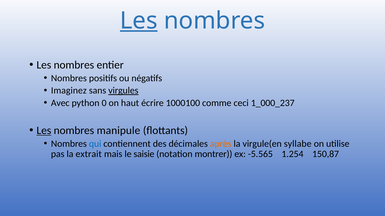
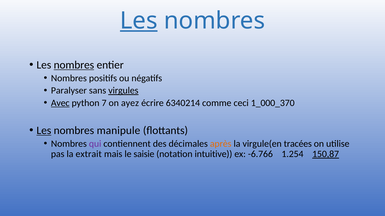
nombres underline: none -> present (74, 65)
Imaginez: Imaginez -> Paralyser (69, 91)
Avec underline: none -> present (60, 103)
0: 0 -> 7 (104, 103)
haut: haut -> ayez (130, 103)
1000100: 1000100 -> 6340214 (183, 103)
1_000_237: 1_000_237 -> 1_000_370 (273, 103)
qui colour: blue -> purple (95, 144)
syllabe: syllabe -> tracées (298, 144)
montrer: montrer -> intuitive (213, 154)
-5.565: -5.565 -> -6.766 (260, 154)
150,87 underline: none -> present (326, 154)
